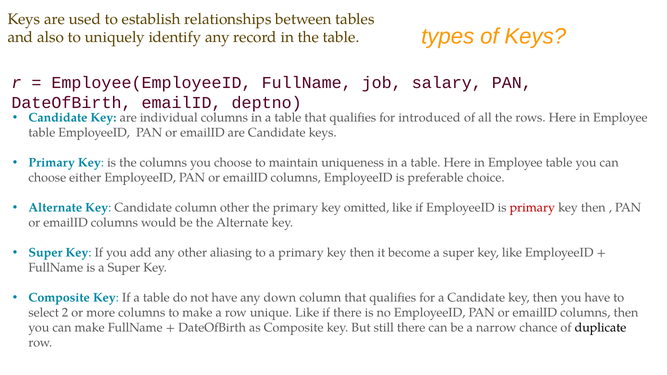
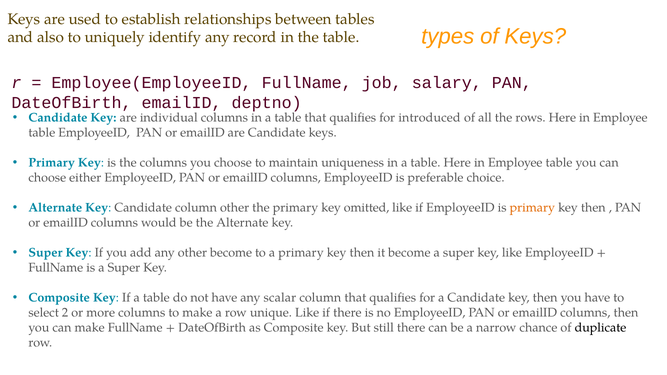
primary colour: red -> orange (532, 208)
other aliasing: aliasing -> become (231, 253)
down: down -> scalar (280, 298)
